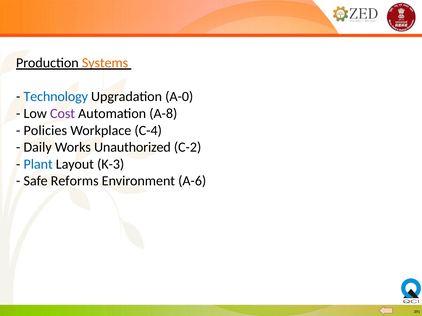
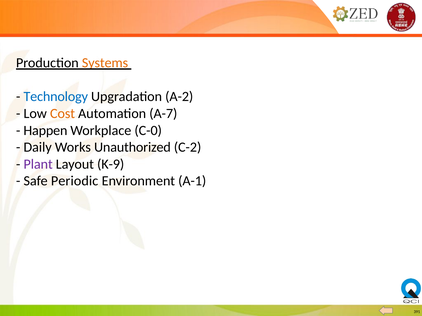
A-0: A-0 -> A-2 (179, 97)
Cost colour: purple -> orange (63, 114)
A-8: A-8 -> A-7 (163, 114)
Policies: Policies -> Happen (45, 131)
C-4: C-4 -> C-0 (148, 131)
Plant colour: blue -> purple (38, 164)
K-3: K-3 -> K-9 (111, 164)
Reforms: Reforms -> Periodic (75, 181)
A-6: A-6 -> A-1 (192, 181)
